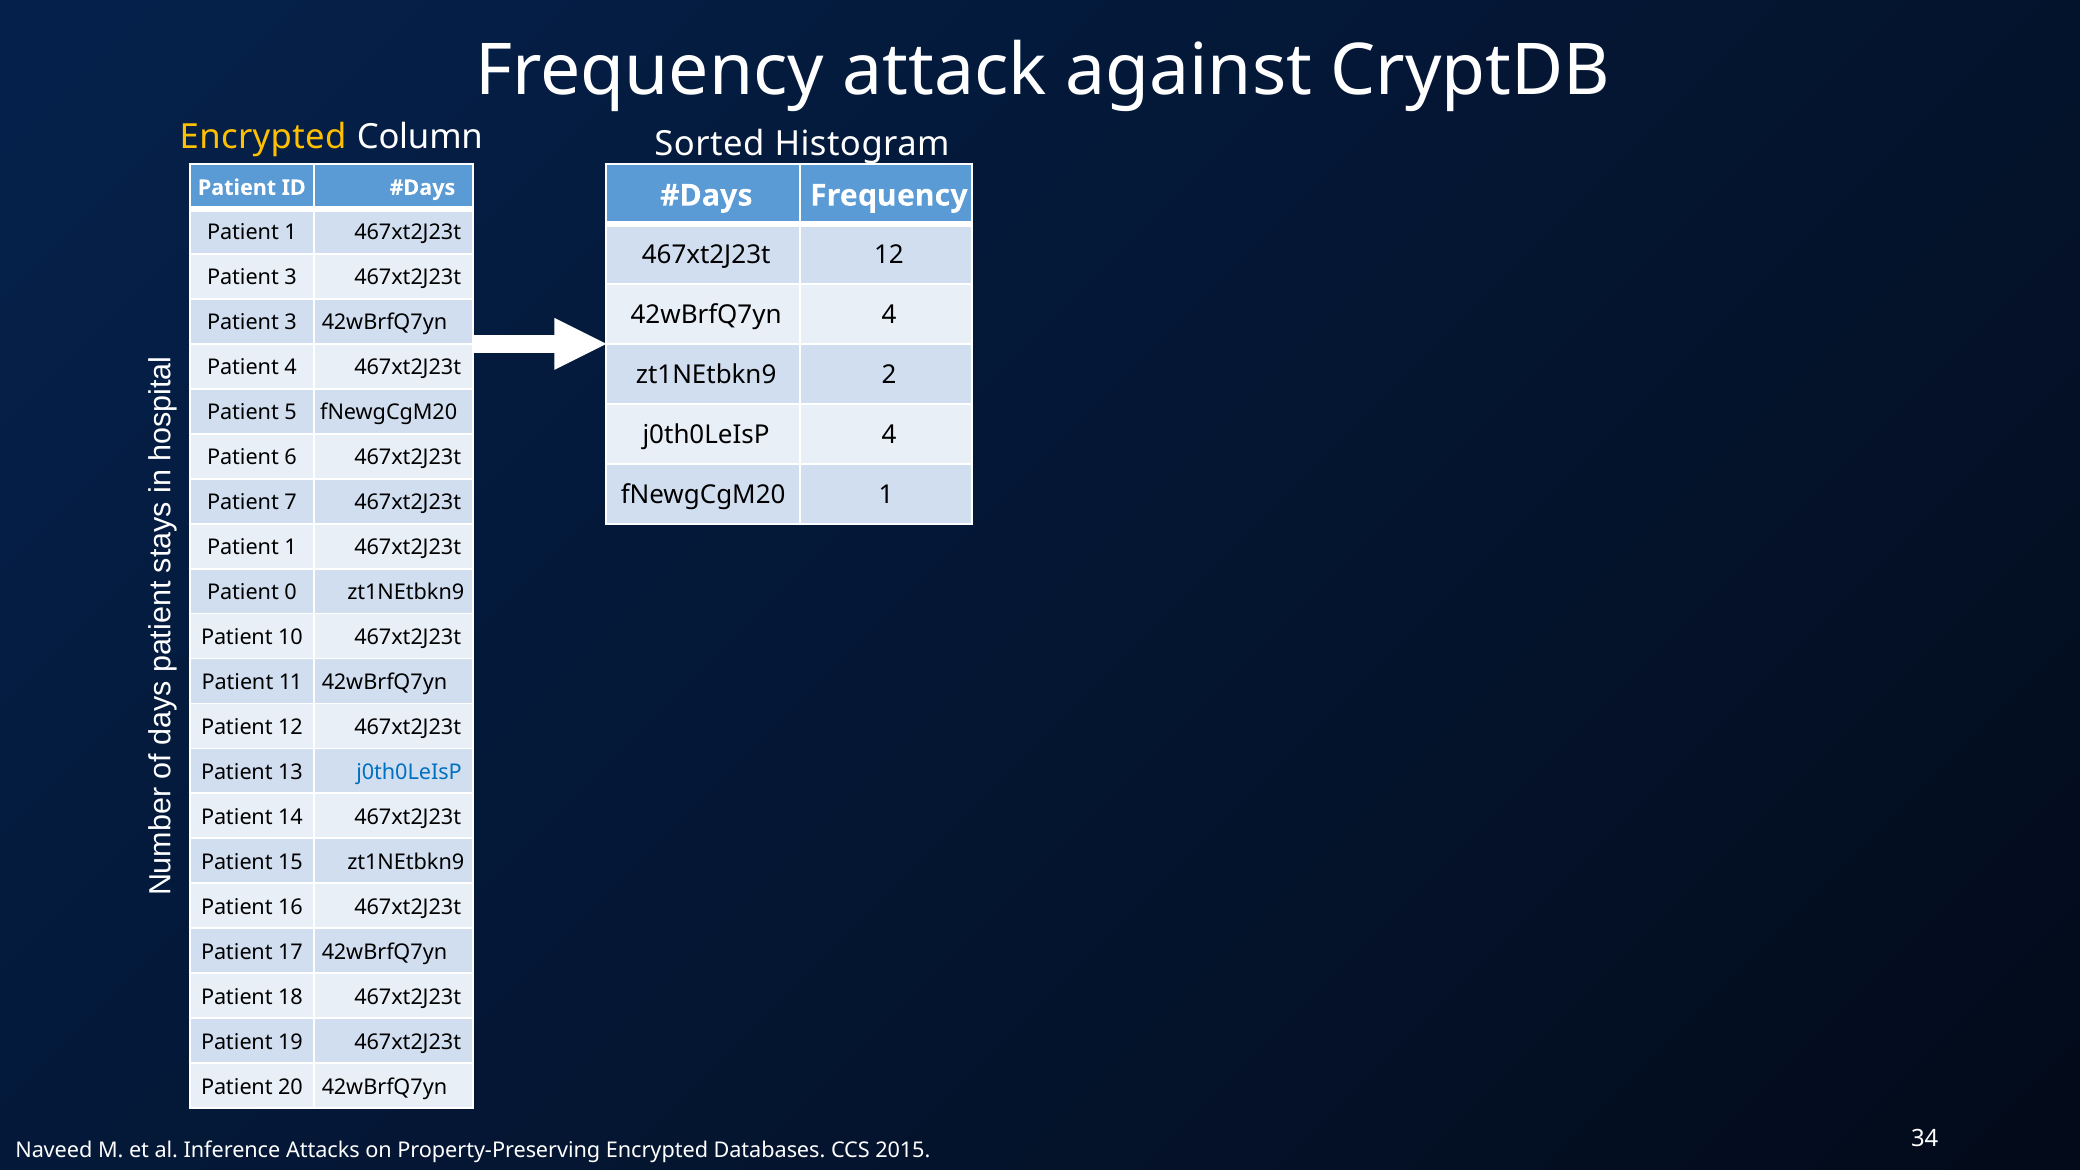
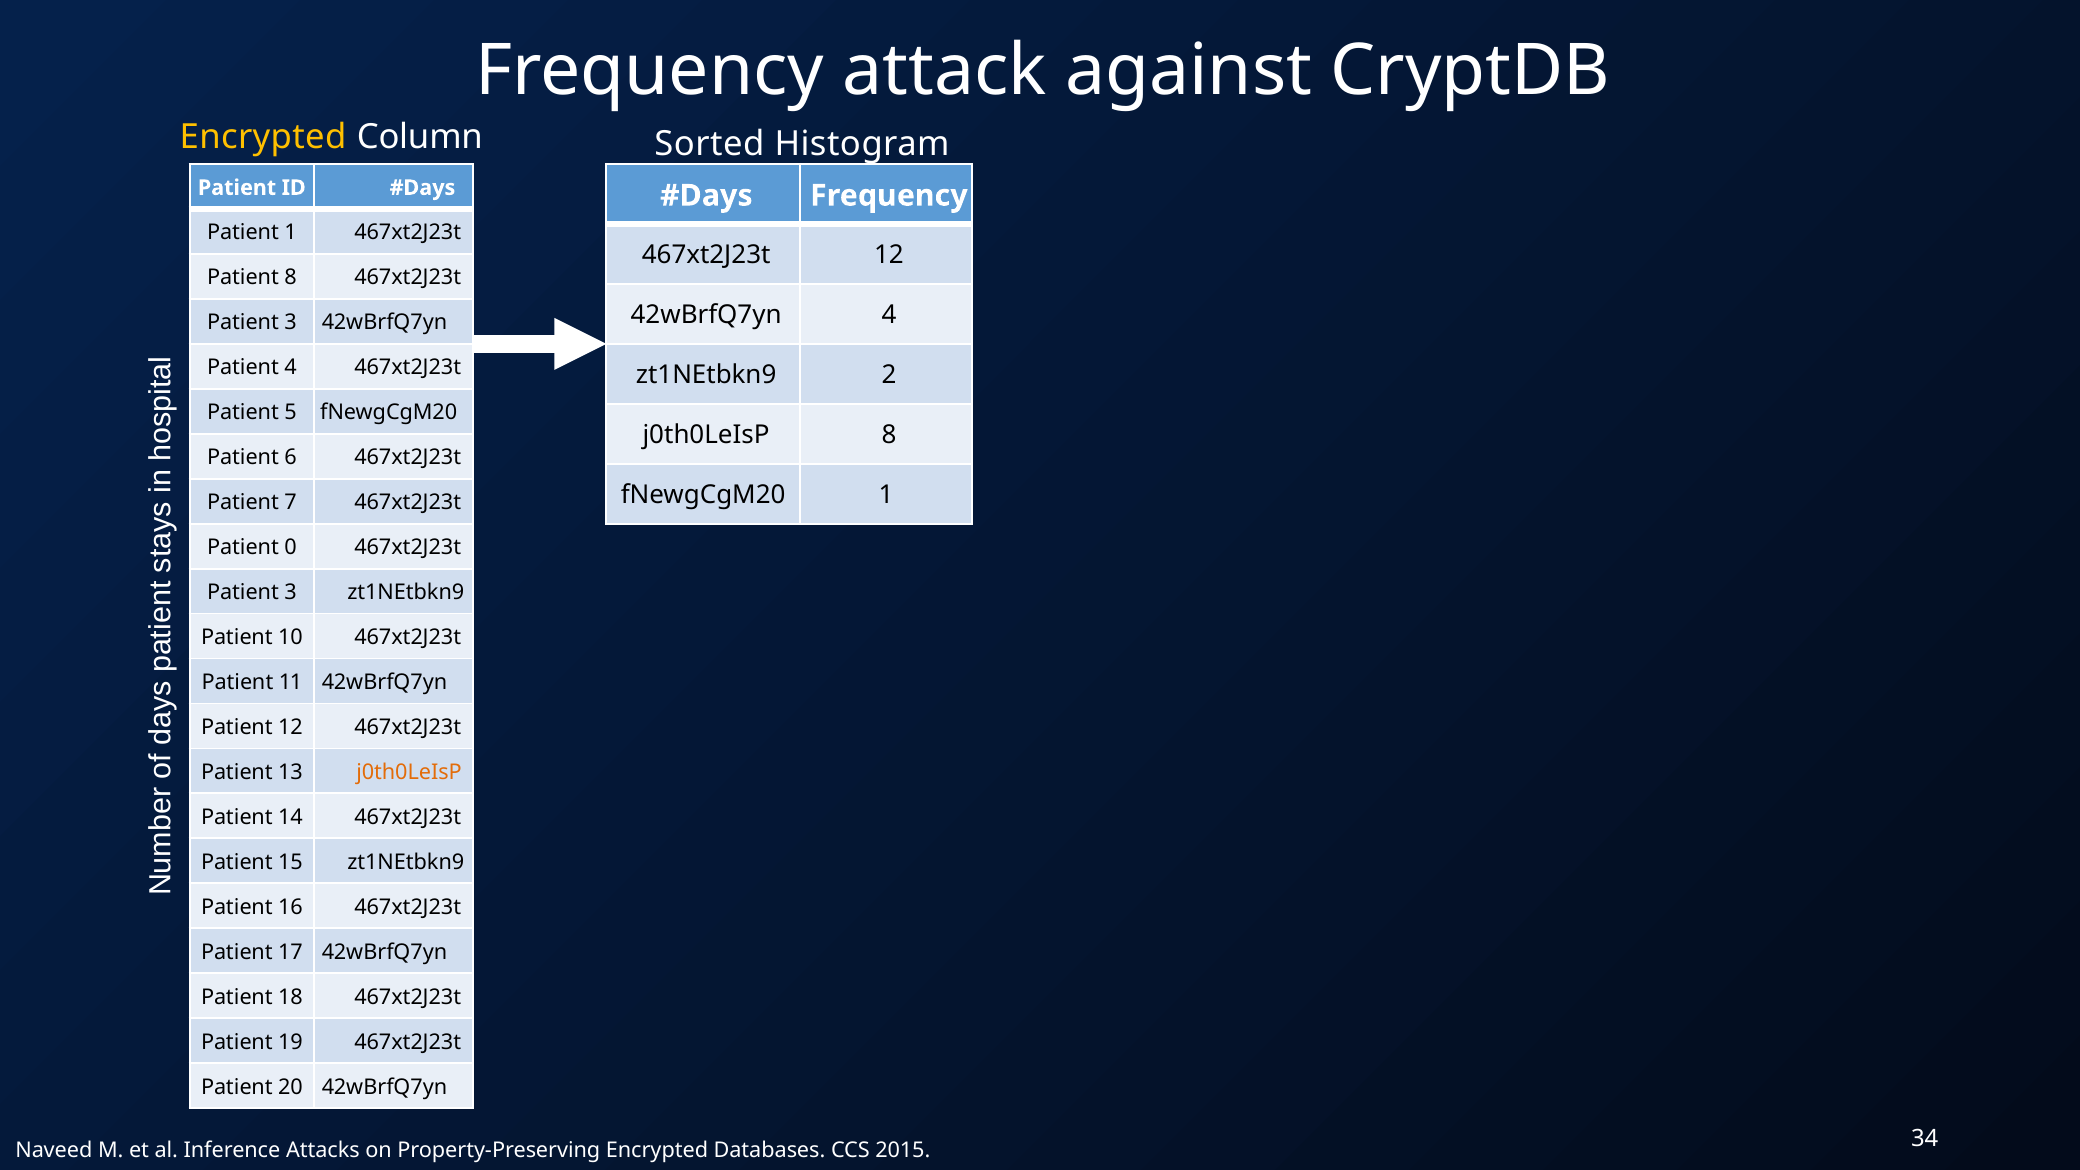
3: 3 -> 8 (290, 278)
j0th0LeIsP 4: 4 -> 8 (889, 435)
1: 1 -> 0 (290, 547)
0: 0 -> 3 (290, 592)
j0th0LeIsP colour: blue -> orange (409, 772)
